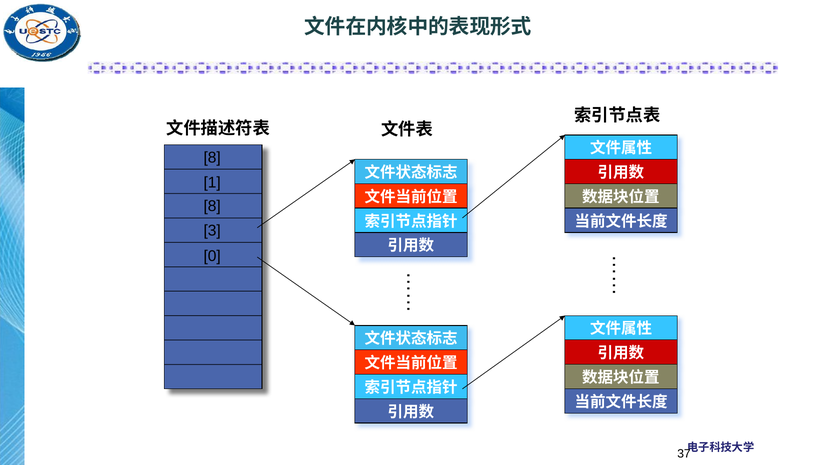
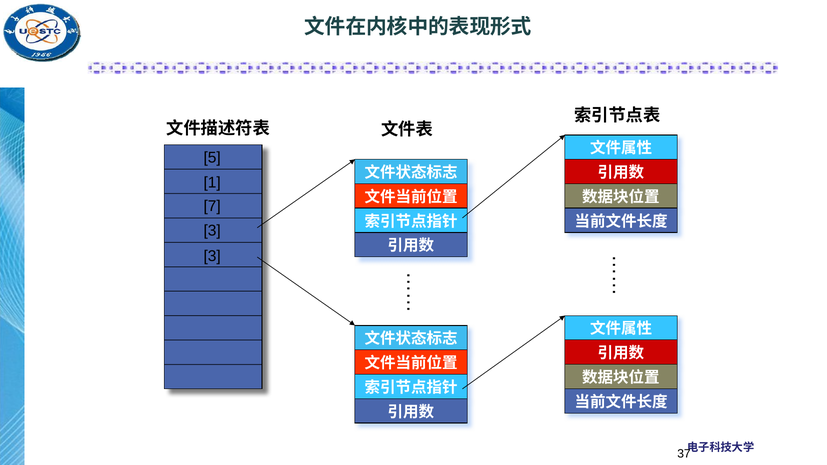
8: 8 -> 5 (212, 158)
8: 8 -> 7 (212, 206)
0: 0 -> 3 (212, 256)
